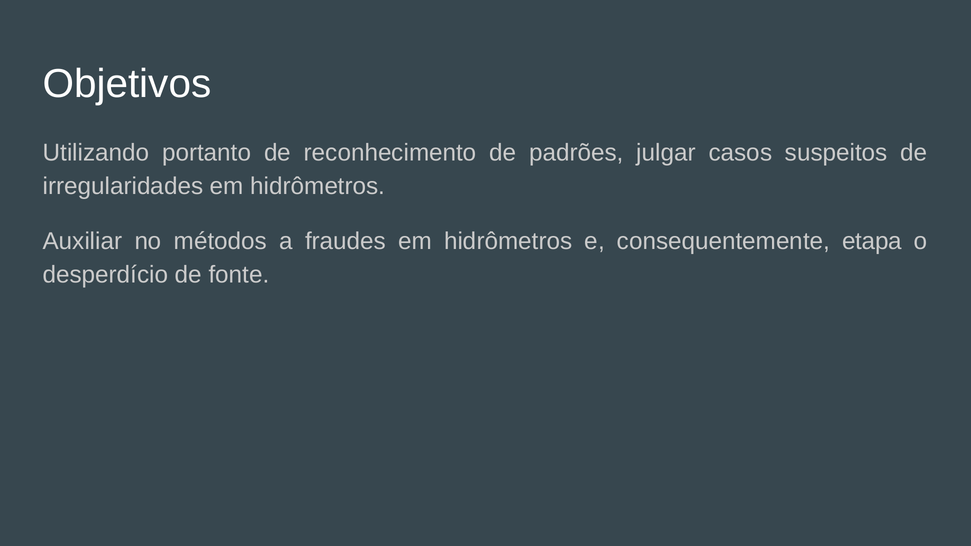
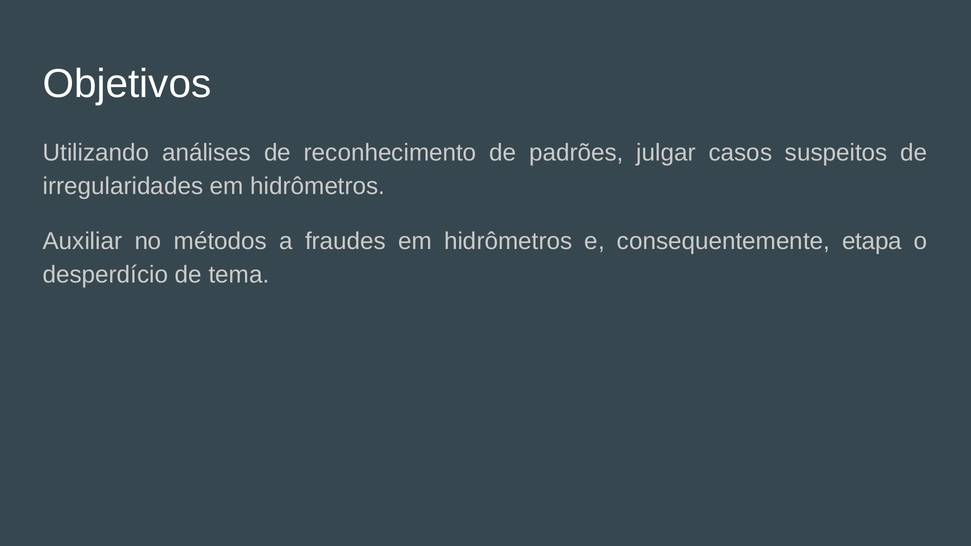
portanto: portanto -> análises (207, 153)
fonte: fonte -> tema (239, 275)
